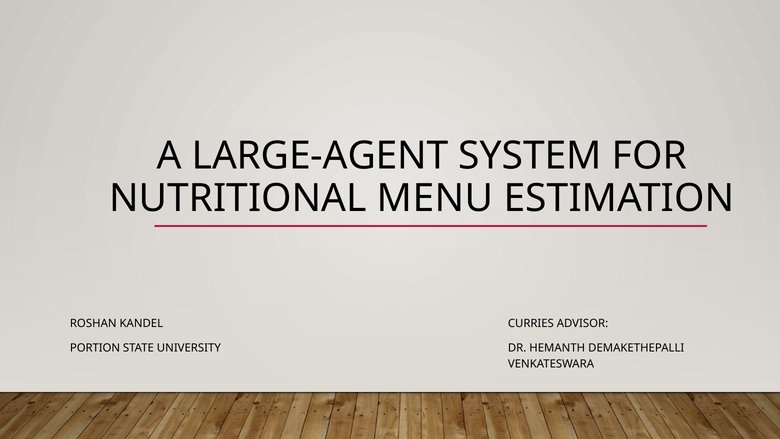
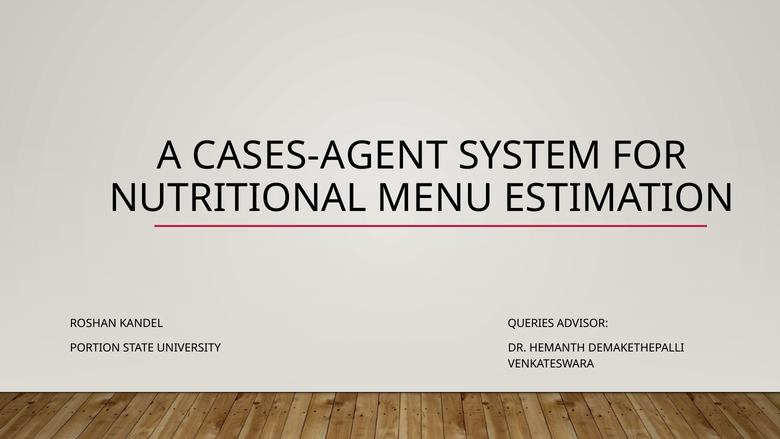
LARGE-AGENT: LARGE-AGENT -> CASES-AGENT (320, 156)
CURRIES: CURRIES -> QUERIES (531, 323)
